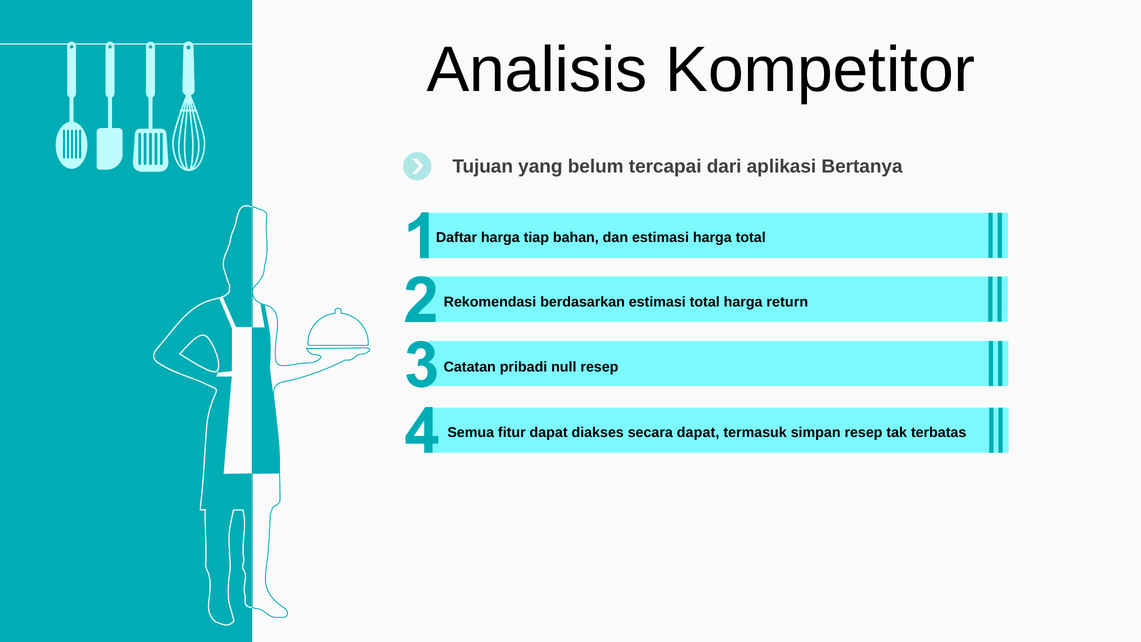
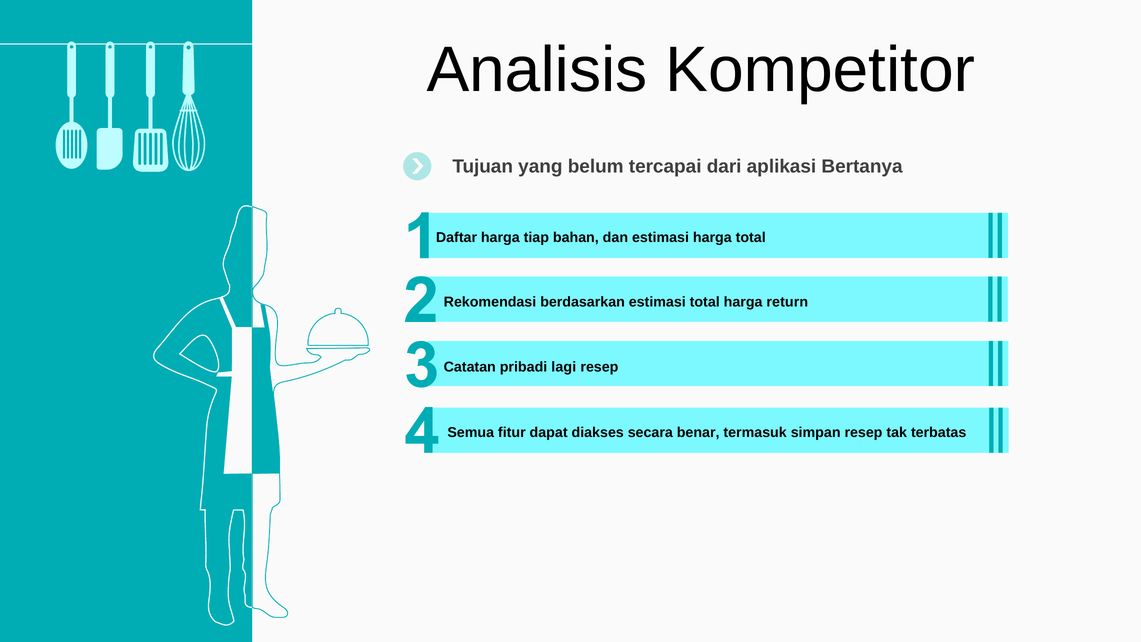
null: null -> lagi (564, 367)
secara dapat: dapat -> benar (698, 433)
